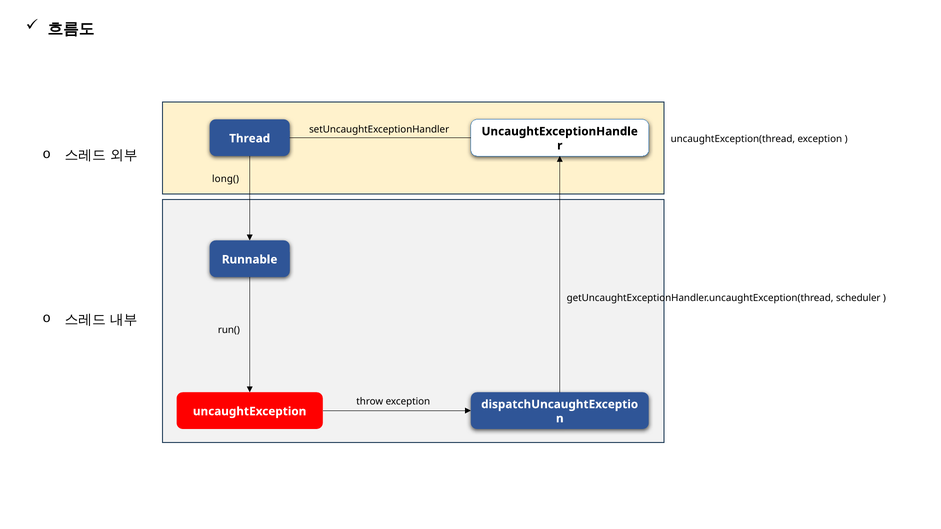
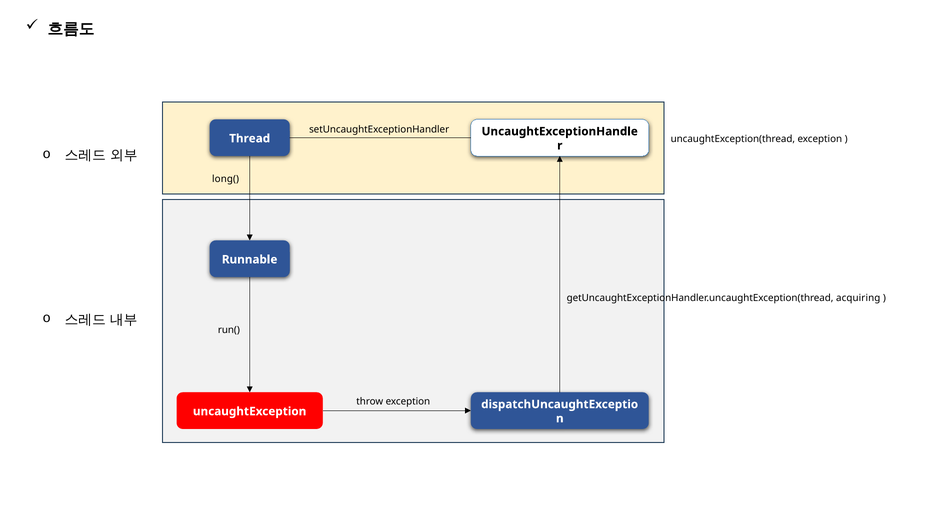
scheduler: scheduler -> acquiring (858, 298)
